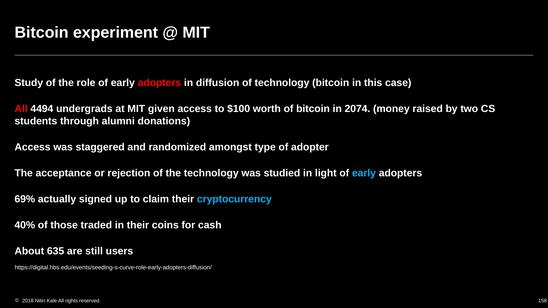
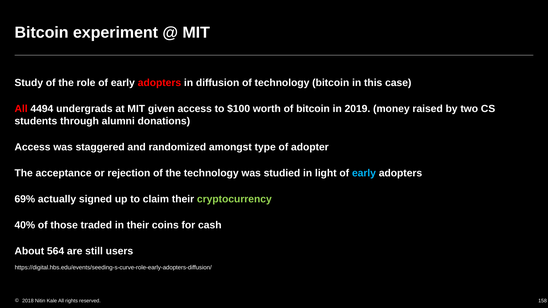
2074: 2074 -> 2019 (357, 109)
cryptocurrency colour: light blue -> light green (234, 199)
635: 635 -> 564 (56, 251)
